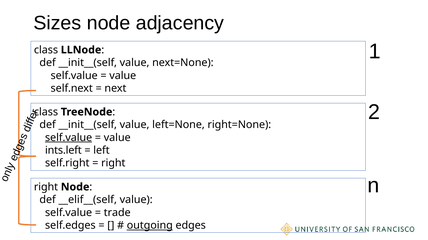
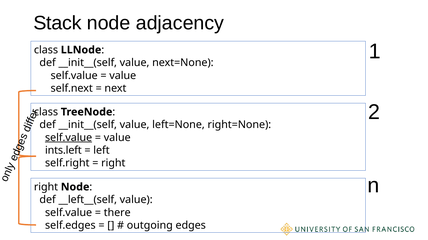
Sizes: Sizes -> Stack (57, 23)
__elif__(self: __elif__(self -> __left__(self (88, 200)
trade: trade -> there (117, 213)
outgoing underline: present -> none (150, 226)
